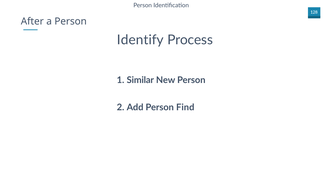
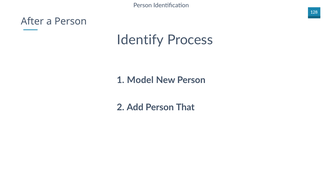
Similar: Similar -> Model (140, 80)
Find: Find -> That (185, 108)
